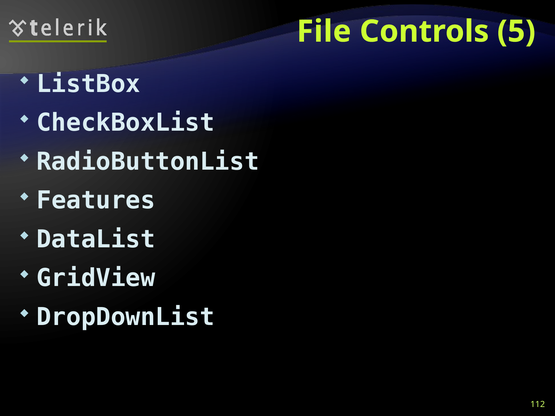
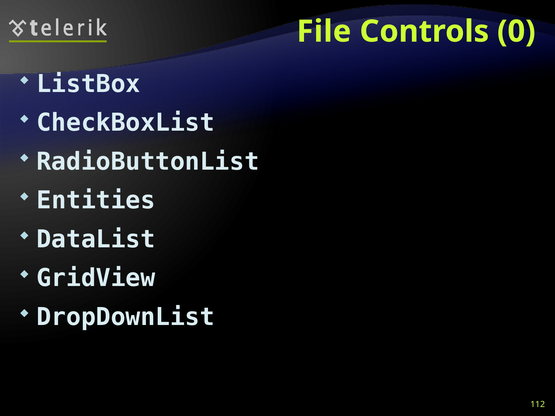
5: 5 -> 0 (516, 31)
Features: Features -> Entities (96, 201)
